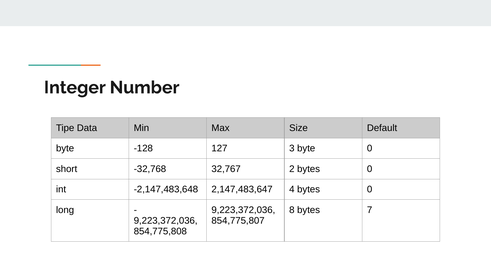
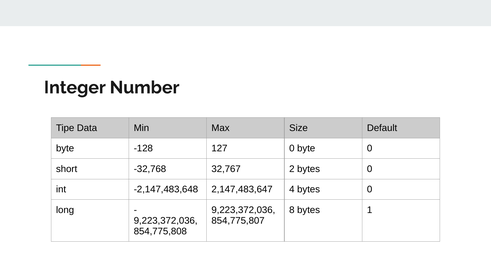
127 3: 3 -> 0 (292, 149)
7: 7 -> 1 (370, 210)
